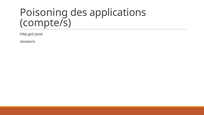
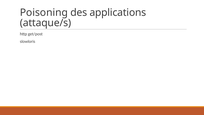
compte/s: compte/s -> attaque/s (46, 23)
